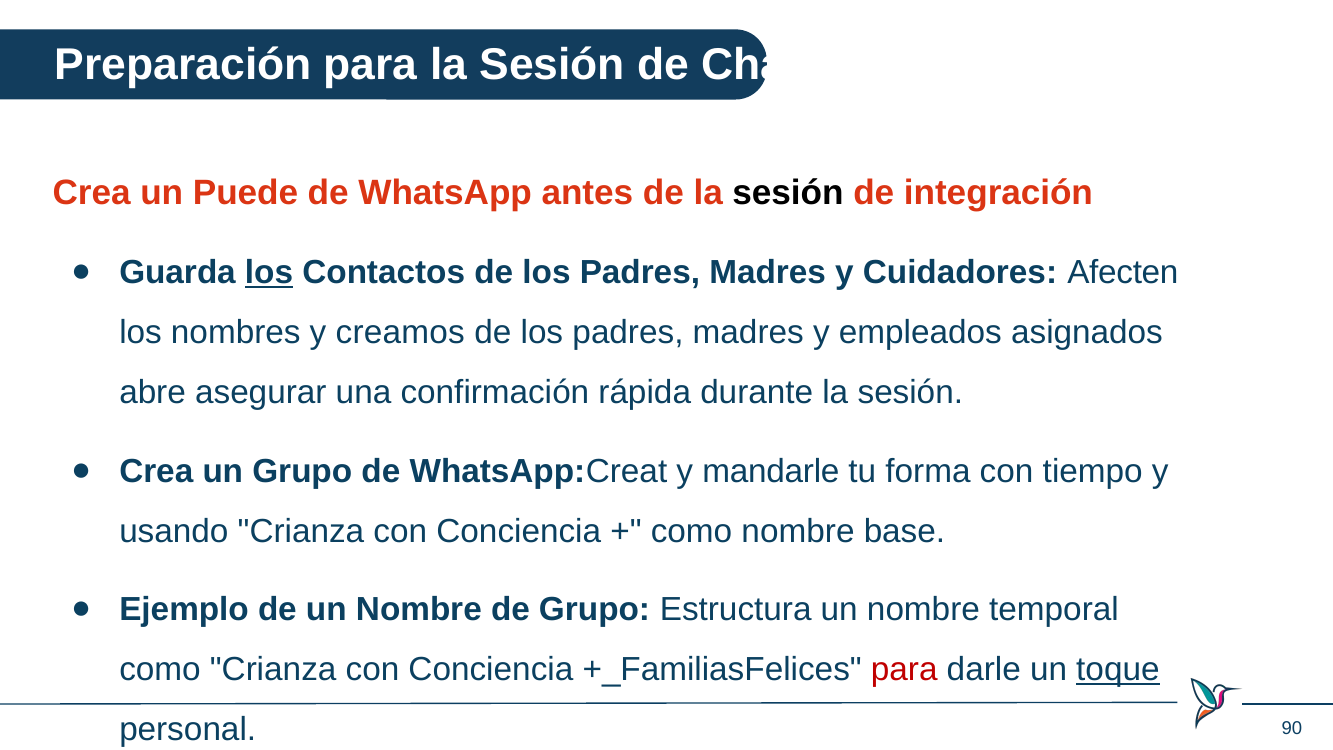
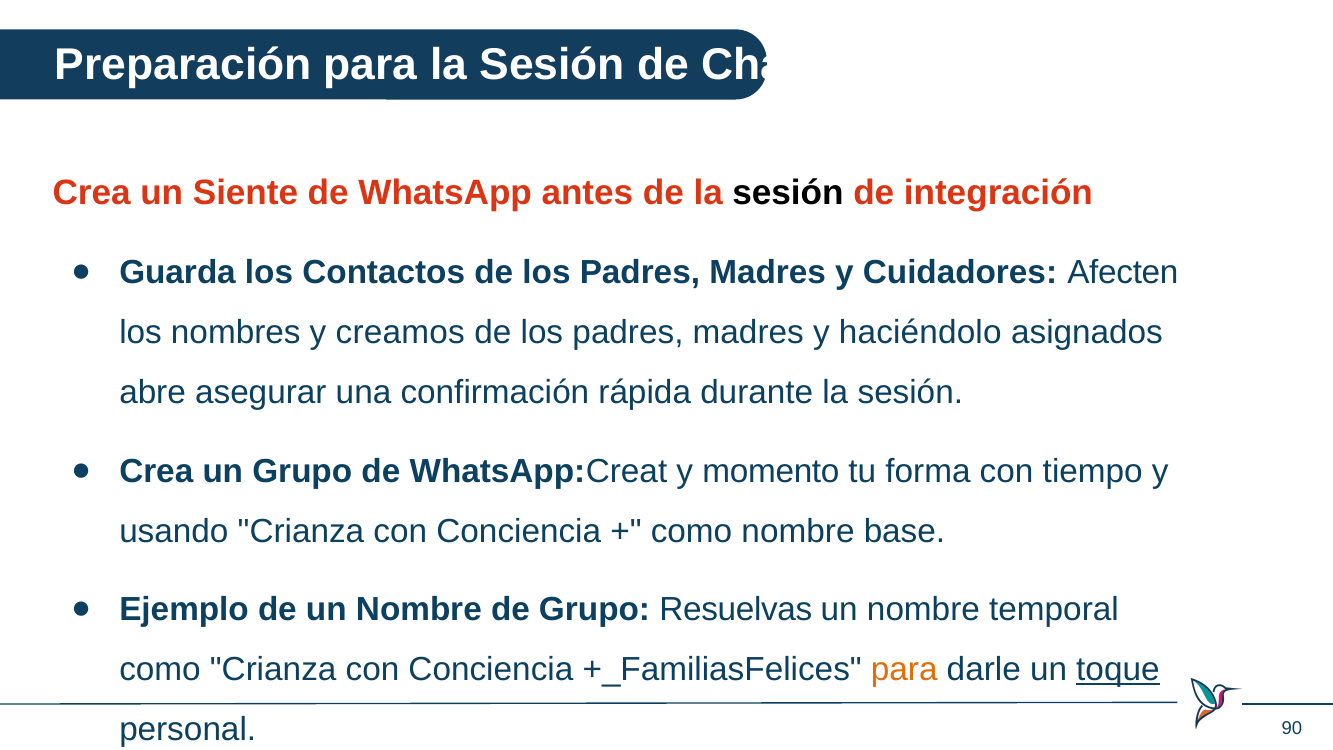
Puede: Puede -> Siente (245, 193)
los underline: present -> none (269, 273)
empleados: empleados -> haciéndolo (920, 332)
mandarle: mandarle -> momento (771, 471)
Estructura: Estructura -> Resuelvas (736, 609)
para colour: red -> orange (904, 669)
